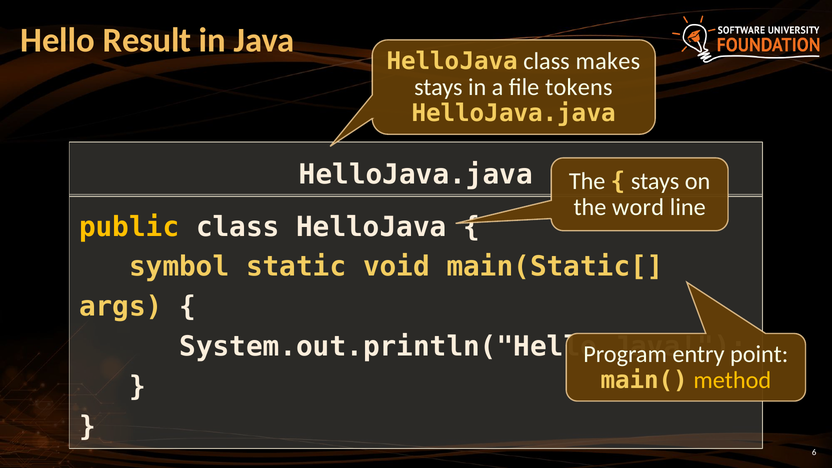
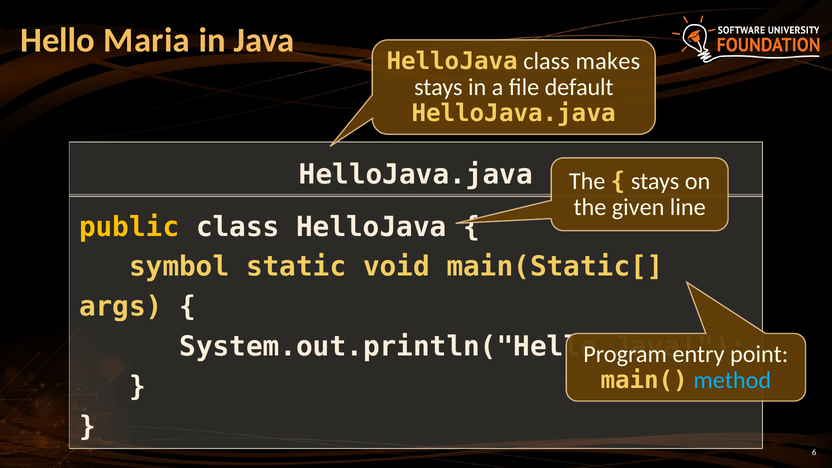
Result: Result -> Maria (147, 40)
tokens: tokens -> default (579, 87)
word: word -> given (638, 207)
method colour: yellow -> light blue (732, 380)
